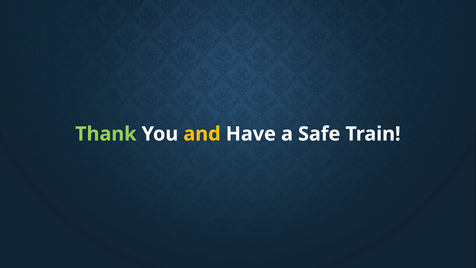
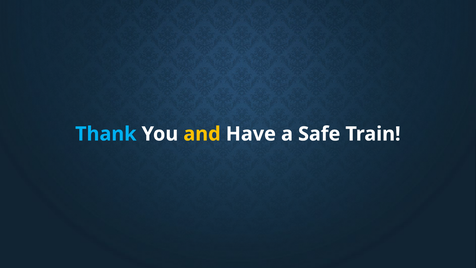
Thank colour: light green -> light blue (106, 134)
